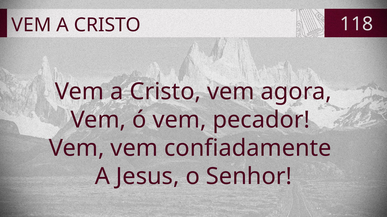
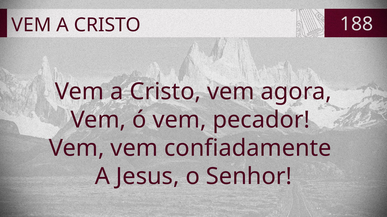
118: 118 -> 188 (357, 24)
